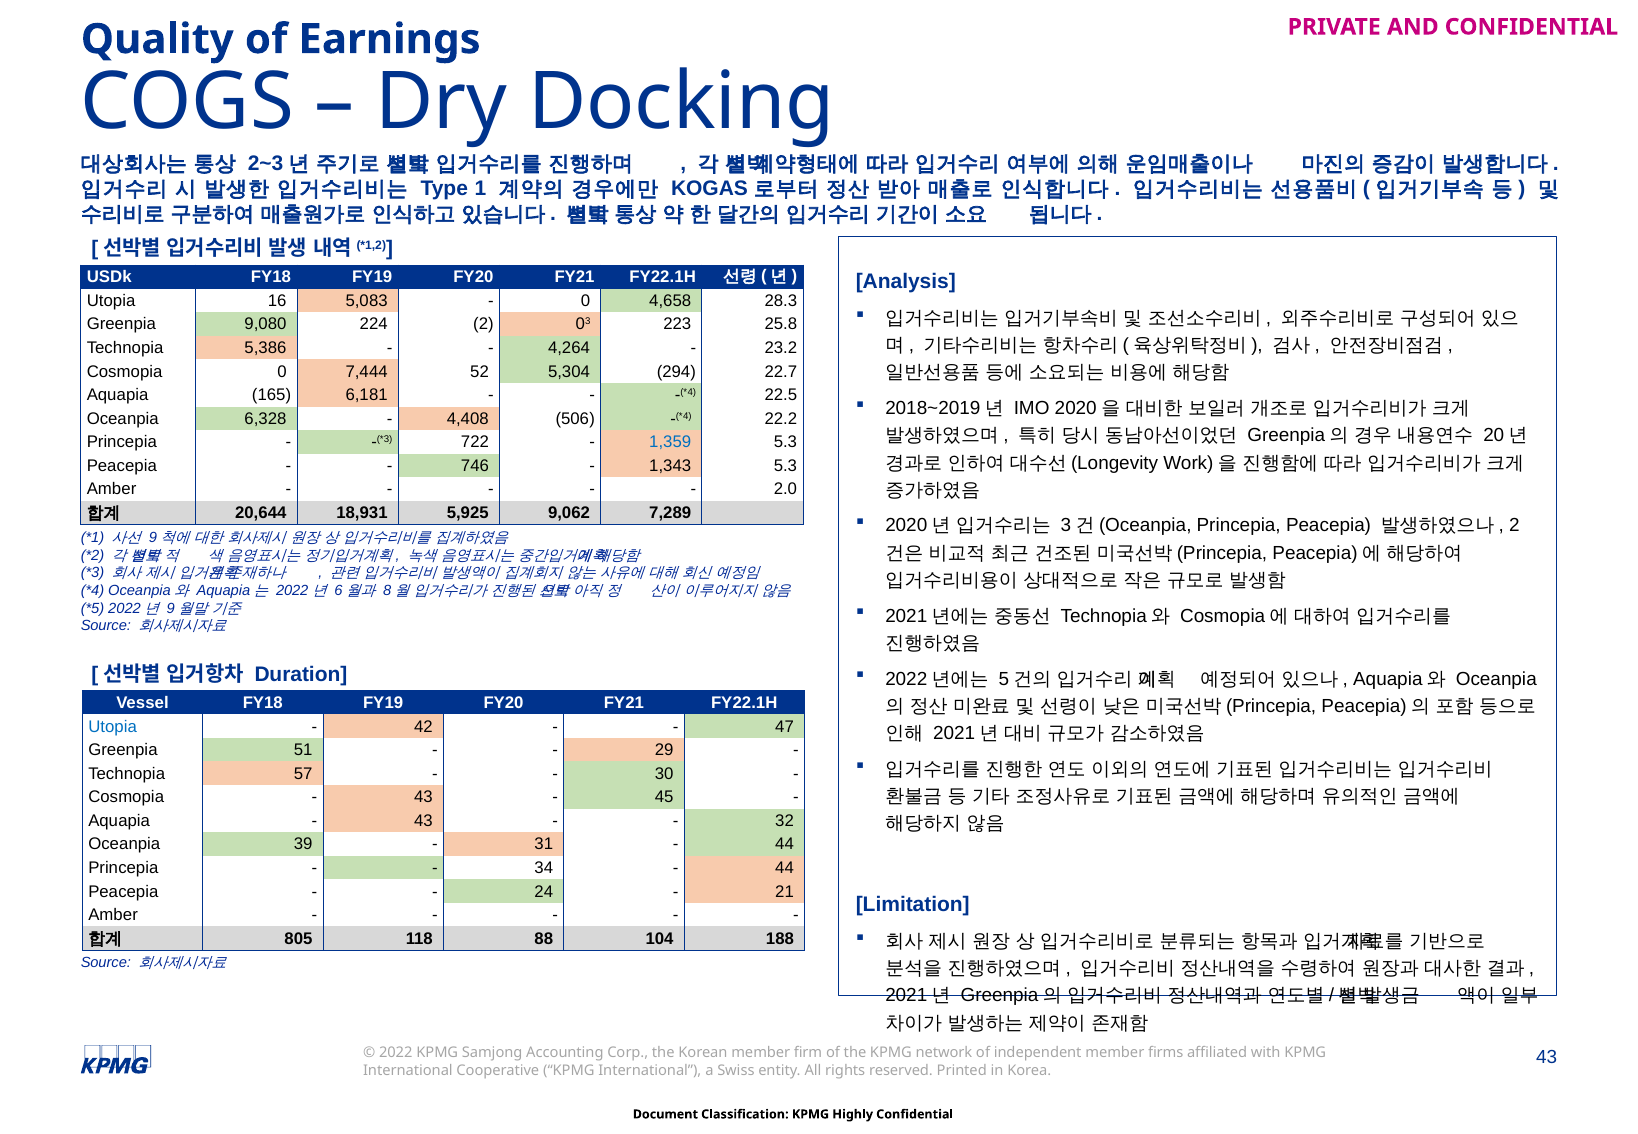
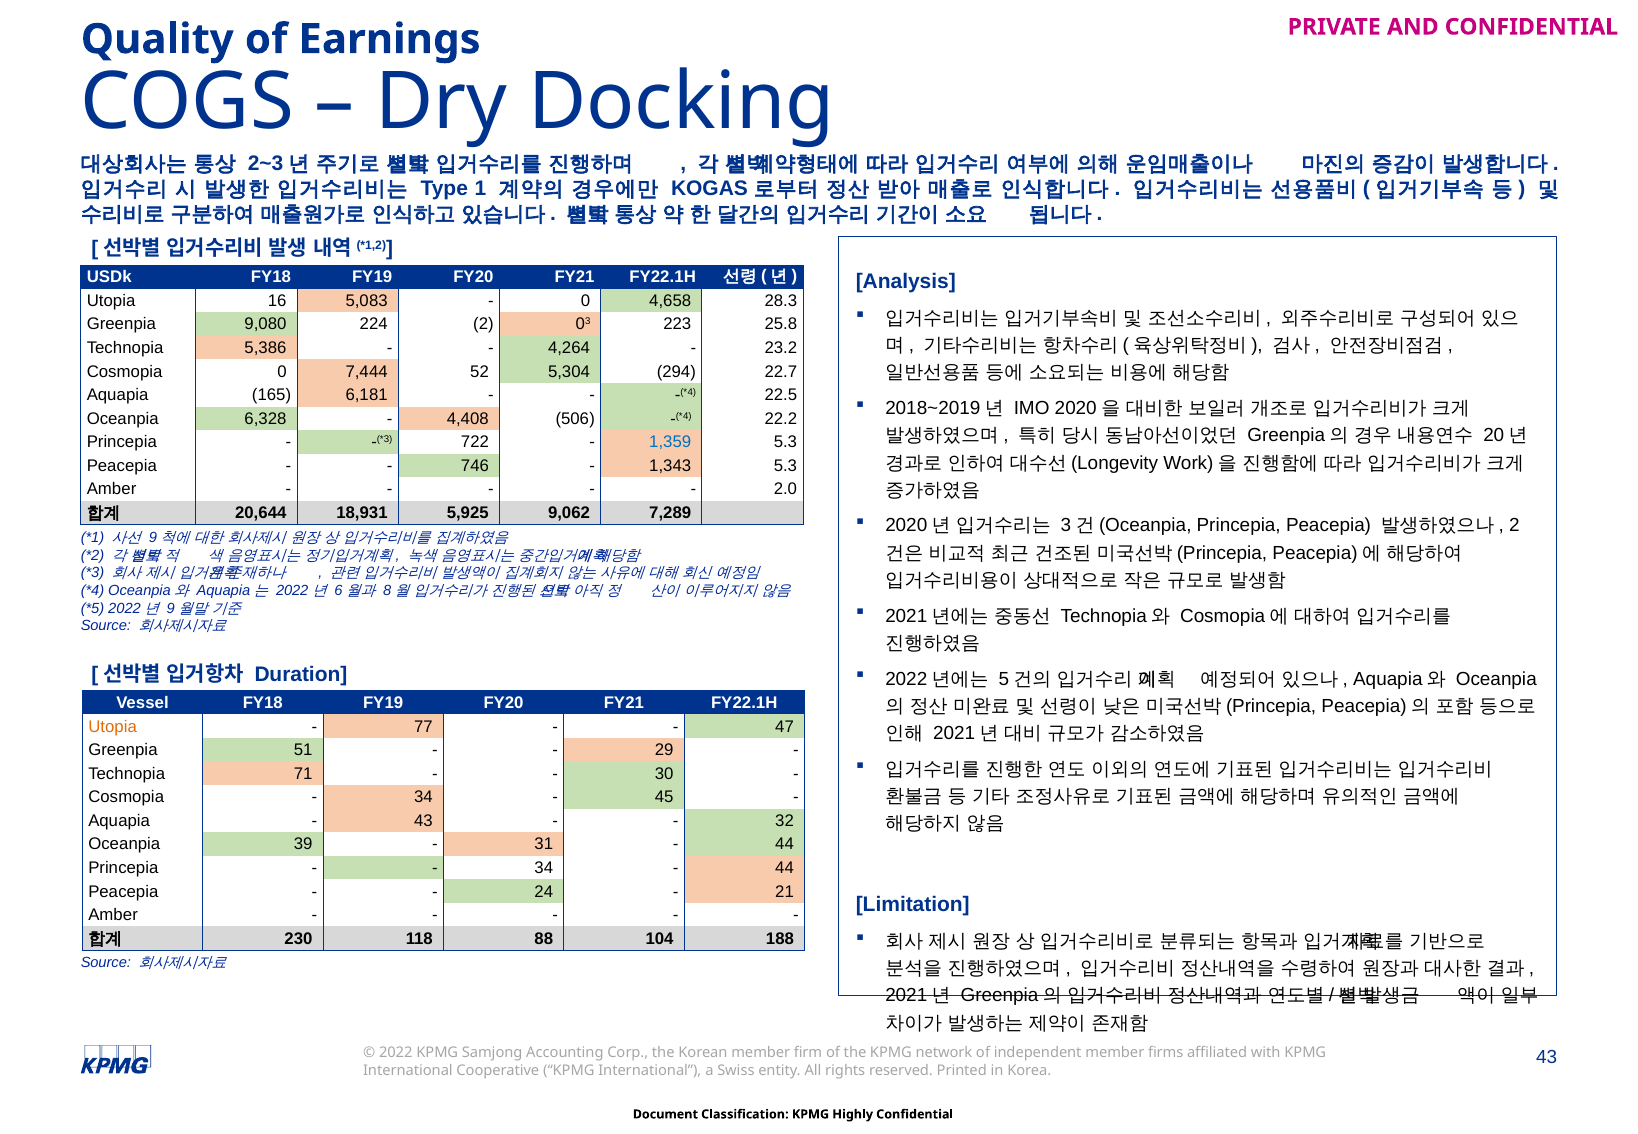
Utopia colour: blue -> orange (113, 726)
42: 42 -> 77 (423, 726)
57: 57 -> 71 (303, 774)
43: 43 -> 34 (423, 797)
805: 805 -> 230 (298, 939)
